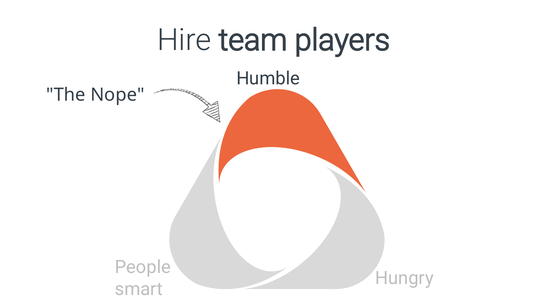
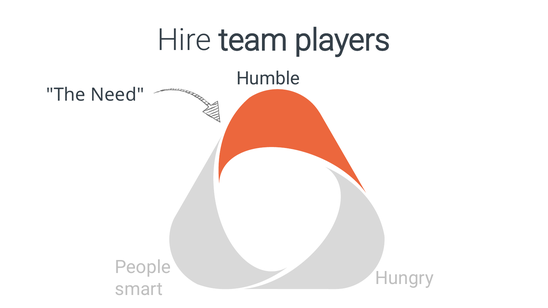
Nope: Nope -> Need (117, 95)
